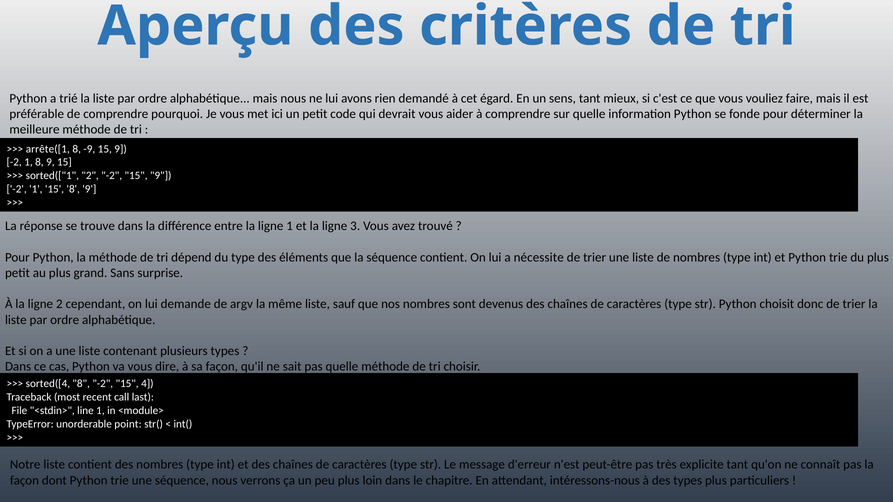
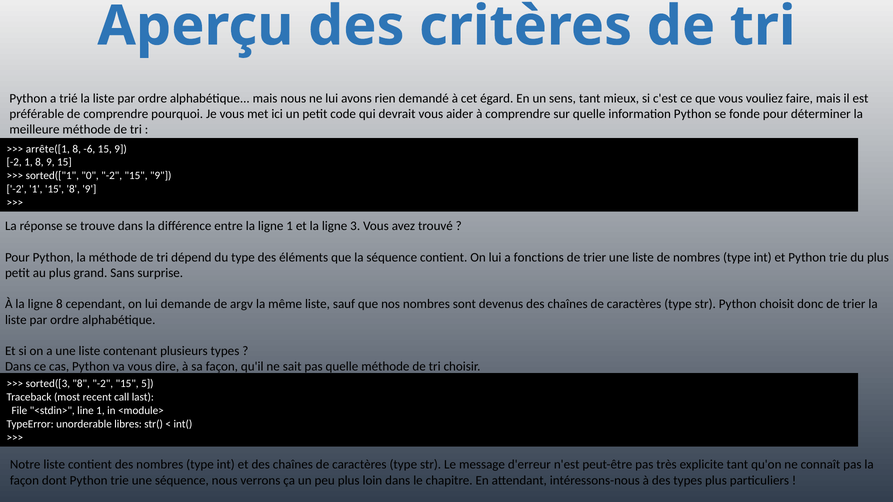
-9: -9 -> -6 (89, 149)
sorted(["1 2: 2 -> 0 (90, 176)
nécessite: nécessite -> fonctions (539, 257)
ligne 2: 2 -> 8 (59, 304)
sorted([4: sorted([4 -> sorted([3 (48, 384)
4: 4 -> 5 (147, 384)
point: point -> libres (128, 424)
